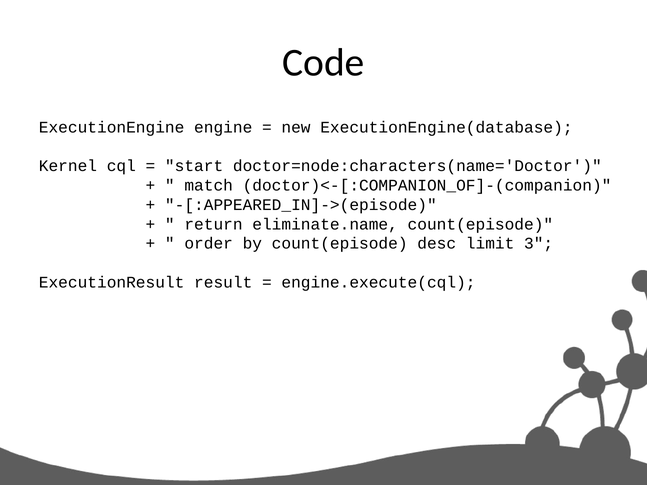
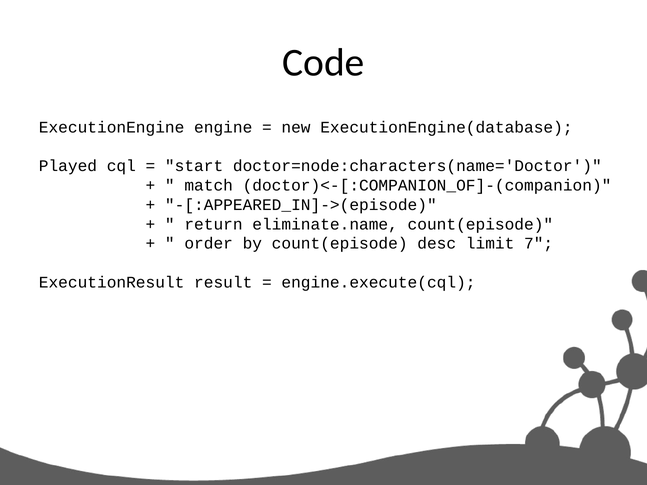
Kernel: Kernel -> Played (68, 166)
3: 3 -> 7 (539, 244)
